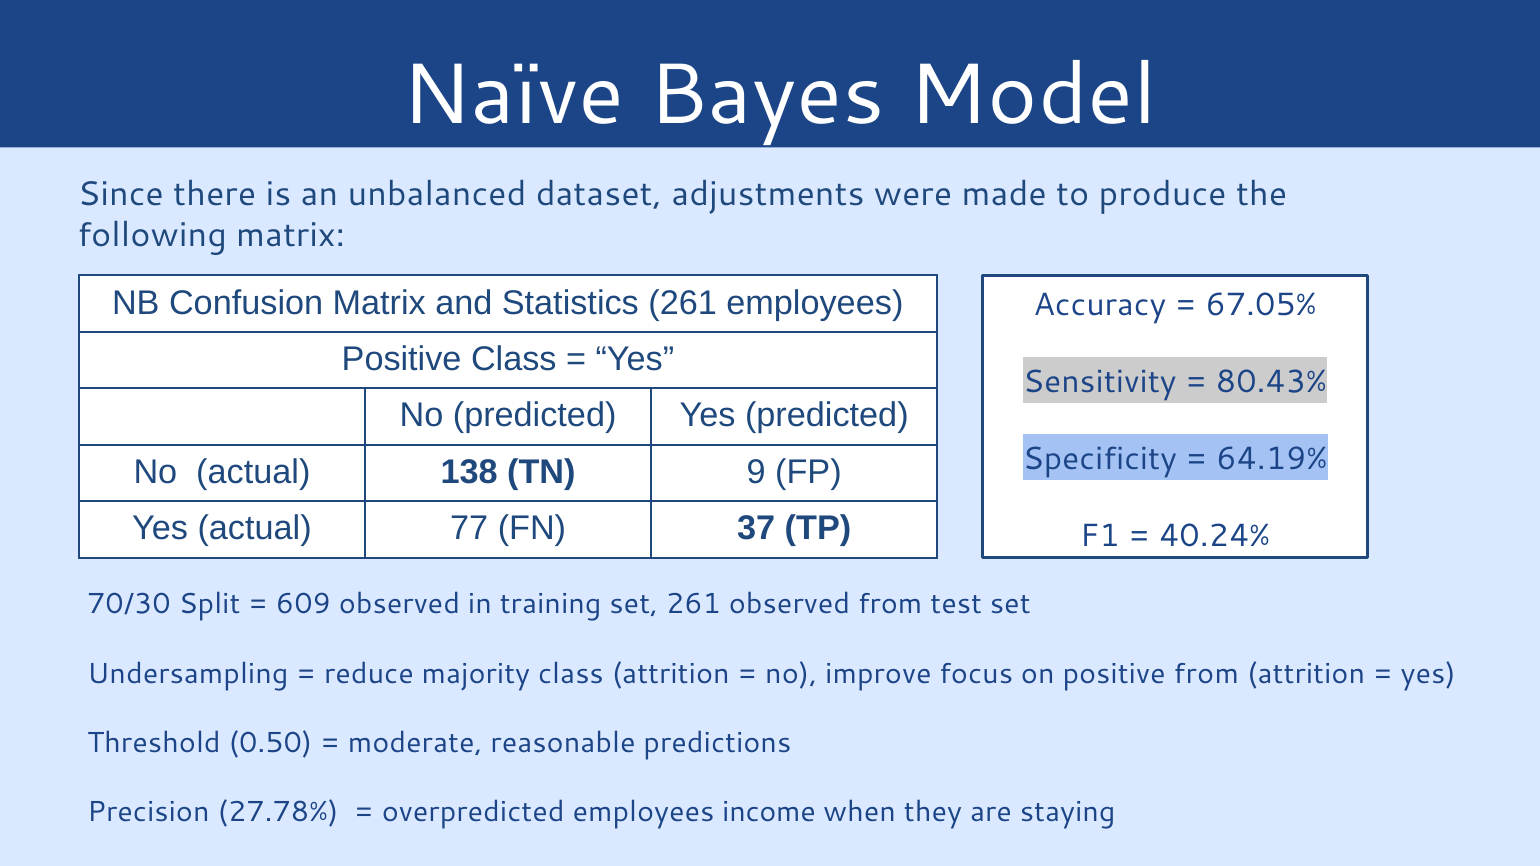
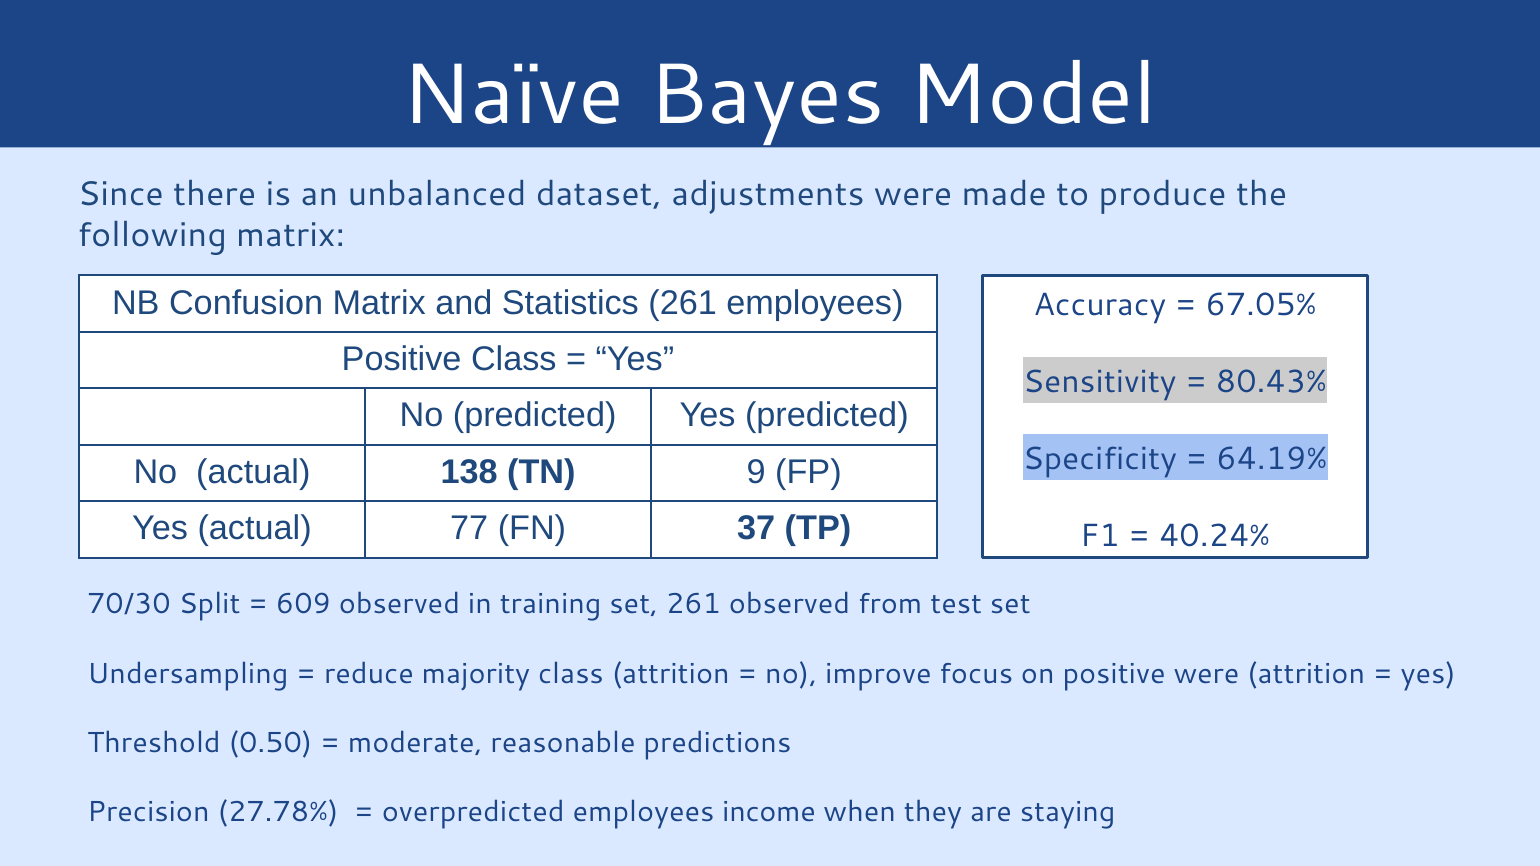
positive from: from -> were (1207, 674)
